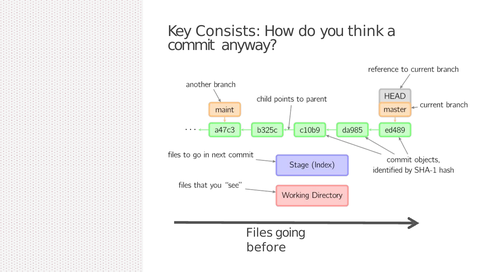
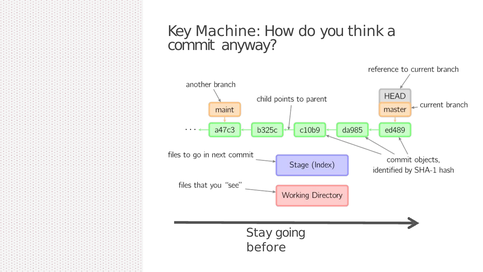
Consists: Consists -> Machine (228, 31)
Files: Files -> Stay (259, 233)
